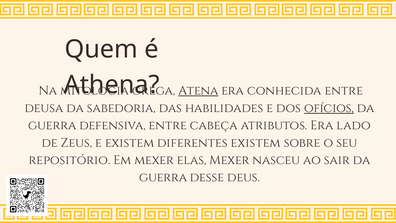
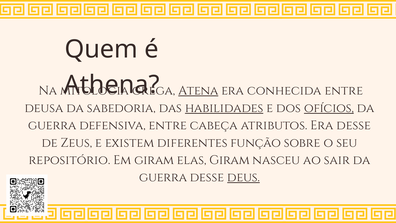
habilidades underline: none -> present (224, 108)
Era lado: lado -> desse (354, 125)
diferentes existem: existem -> função (256, 143)
Em mexer: mexer -> giram (154, 160)
elas Mexer: Mexer -> Giram (229, 160)
deus underline: none -> present (244, 177)
